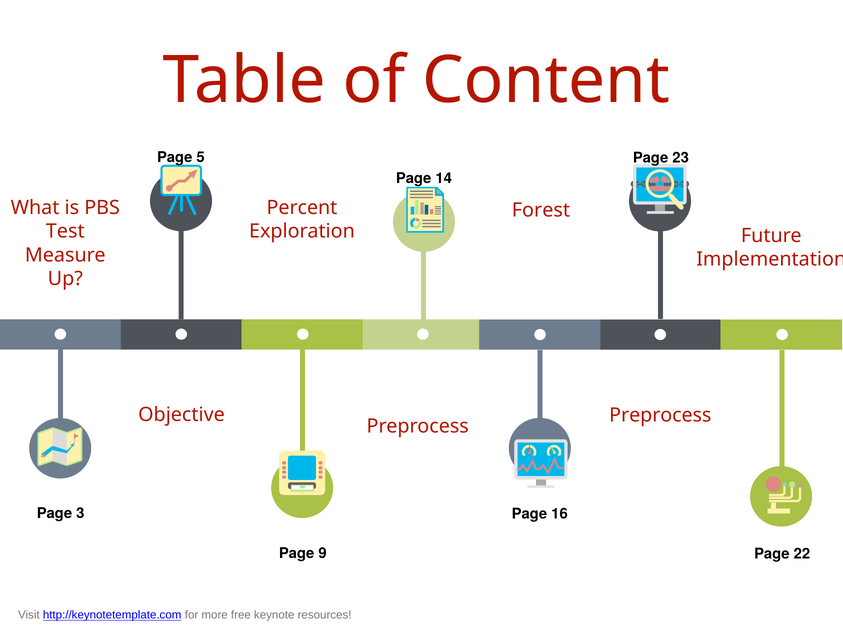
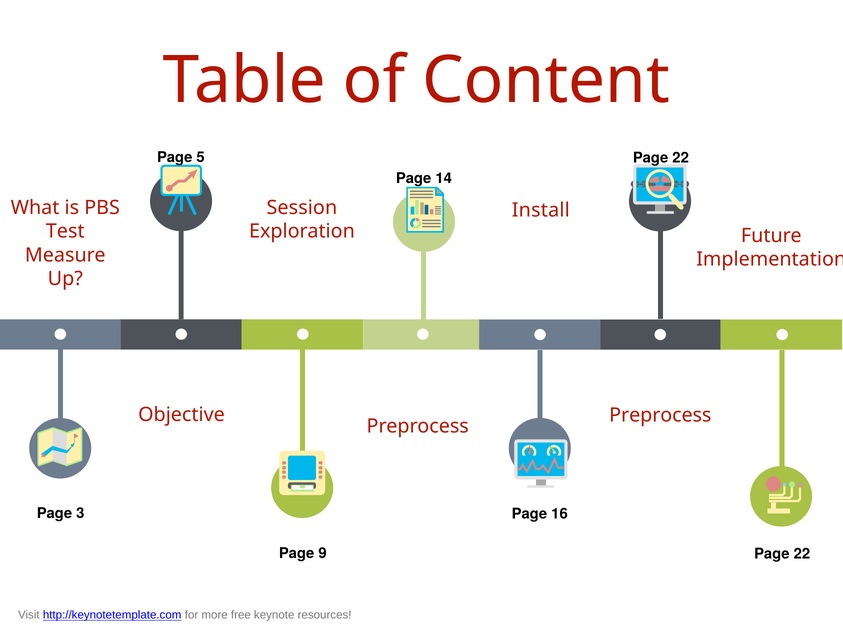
23: 23 -> 22 (681, 158)
Percent: Percent -> Session (302, 208)
Forest: Forest -> Install (541, 210)
